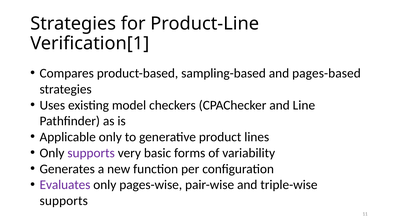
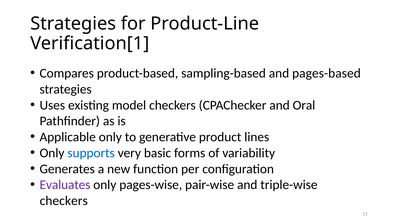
Line: Line -> Oral (304, 105)
supports colour: purple -> blue (91, 153)
supports: supports -> checkers (64, 201)
